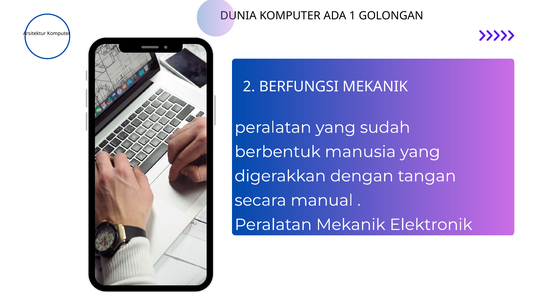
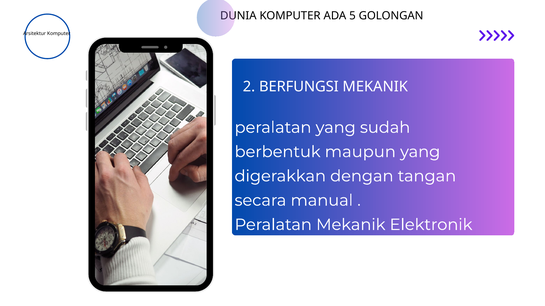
1: 1 -> 5 (352, 16)
manusia: manusia -> maupun (360, 152)
